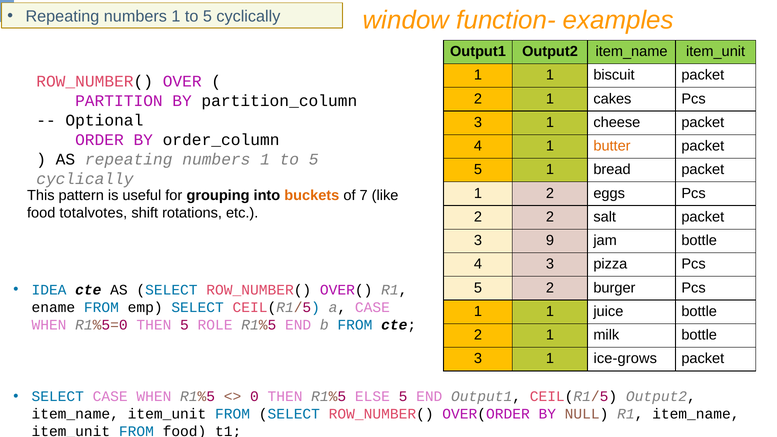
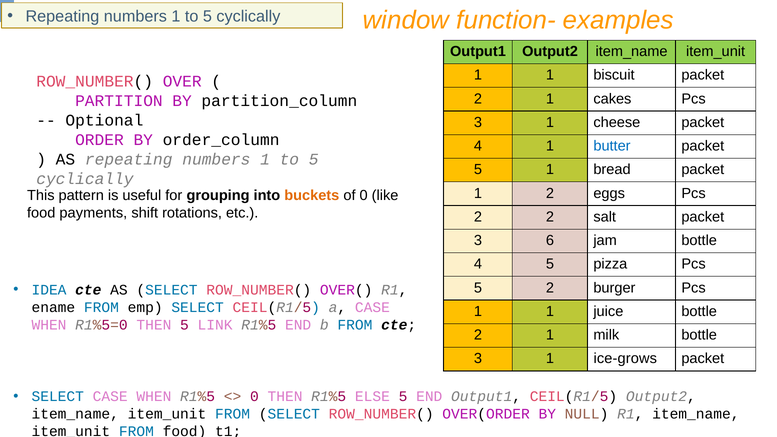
butter colour: orange -> blue (612, 146)
of 7: 7 -> 0 (364, 195)
totalvotes: totalvotes -> payments (93, 213)
9: 9 -> 6 (550, 240)
4 3: 3 -> 5 (550, 264)
ROLE: ROLE -> LINK (215, 325)
